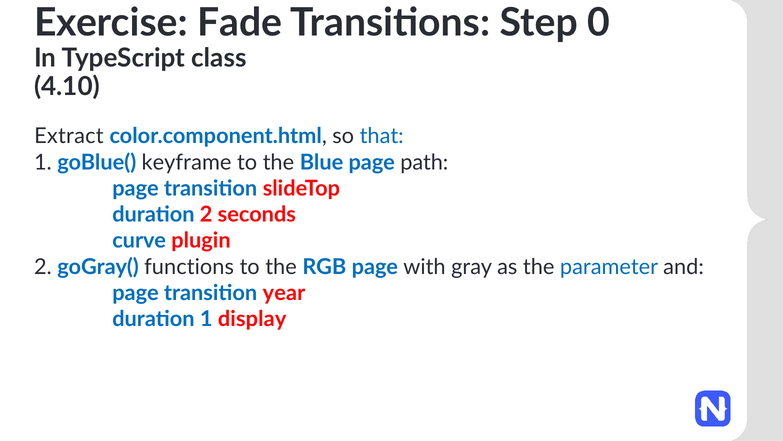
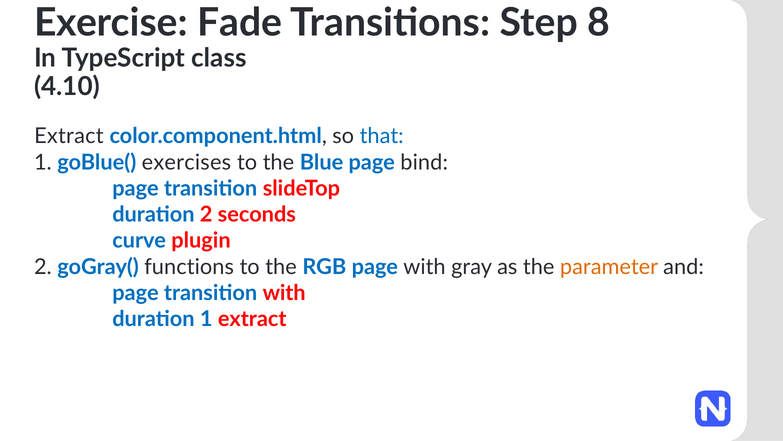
0: 0 -> 8 (599, 23)
keyframe: keyframe -> exercises (186, 162)
path: path -> bind (424, 162)
parameter colour: blue -> orange (609, 267)
transition year: year -> with (284, 293)
1 display: display -> extract (252, 319)
